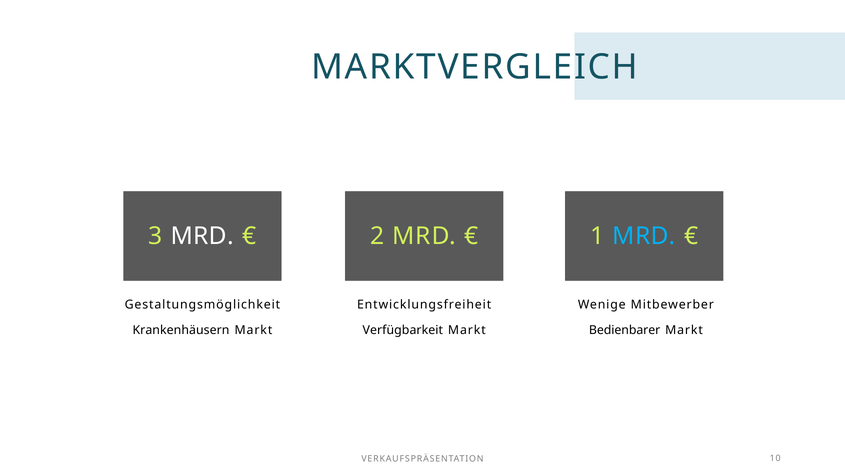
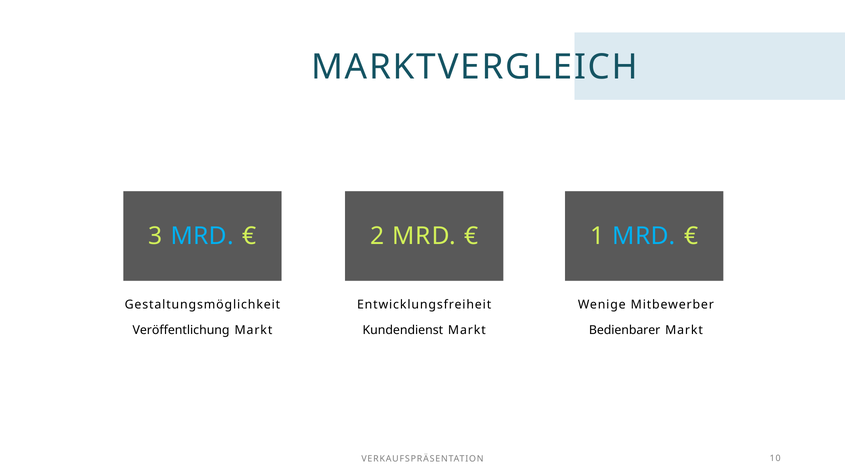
MRD colour: white -> light blue (202, 236)
Krankenhäusern: Krankenhäusern -> Veröffentlichung (181, 330)
Verfügbarkeit: Verfügbarkeit -> Kundendienst (403, 330)
